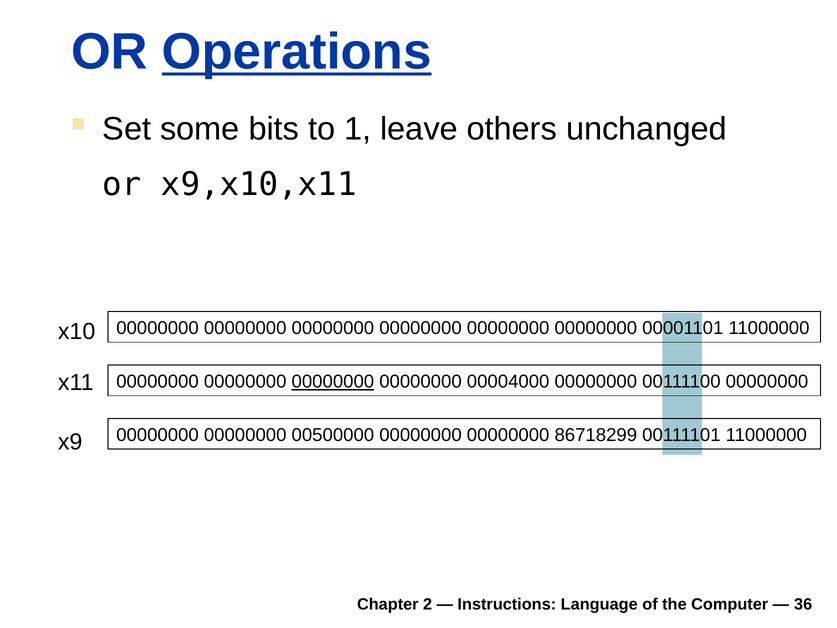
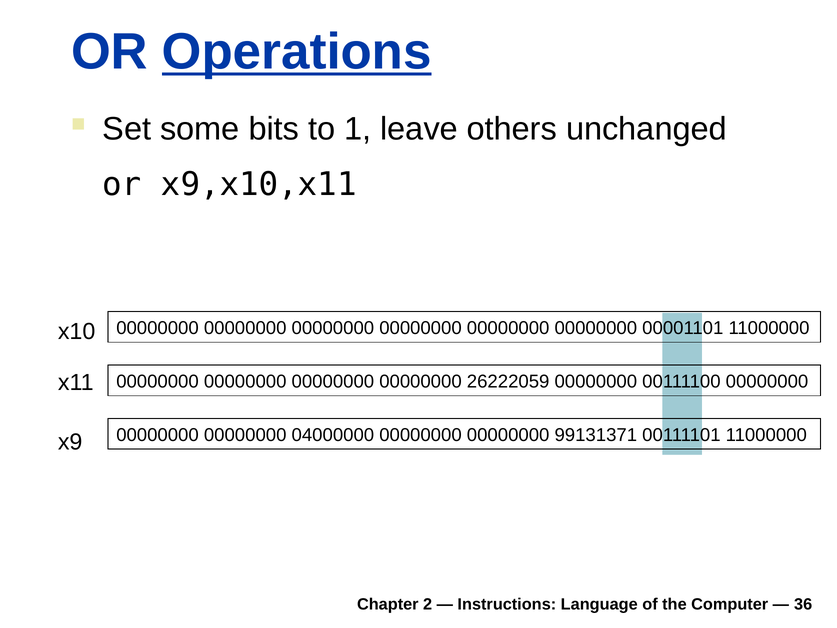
00000000 underline: present -> none (333, 382)
00004000: 00004000 -> 26222059 (508, 382)
00500000: 00500000 -> 04000000 (333, 435)
86718299: 86718299 -> 99131371 (596, 435)
